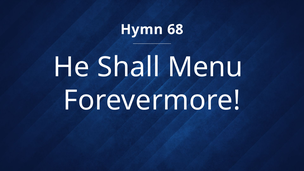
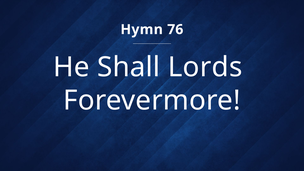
68: 68 -> 76 (175, 29)
Menu: Menu -> Lords (205, 67)
